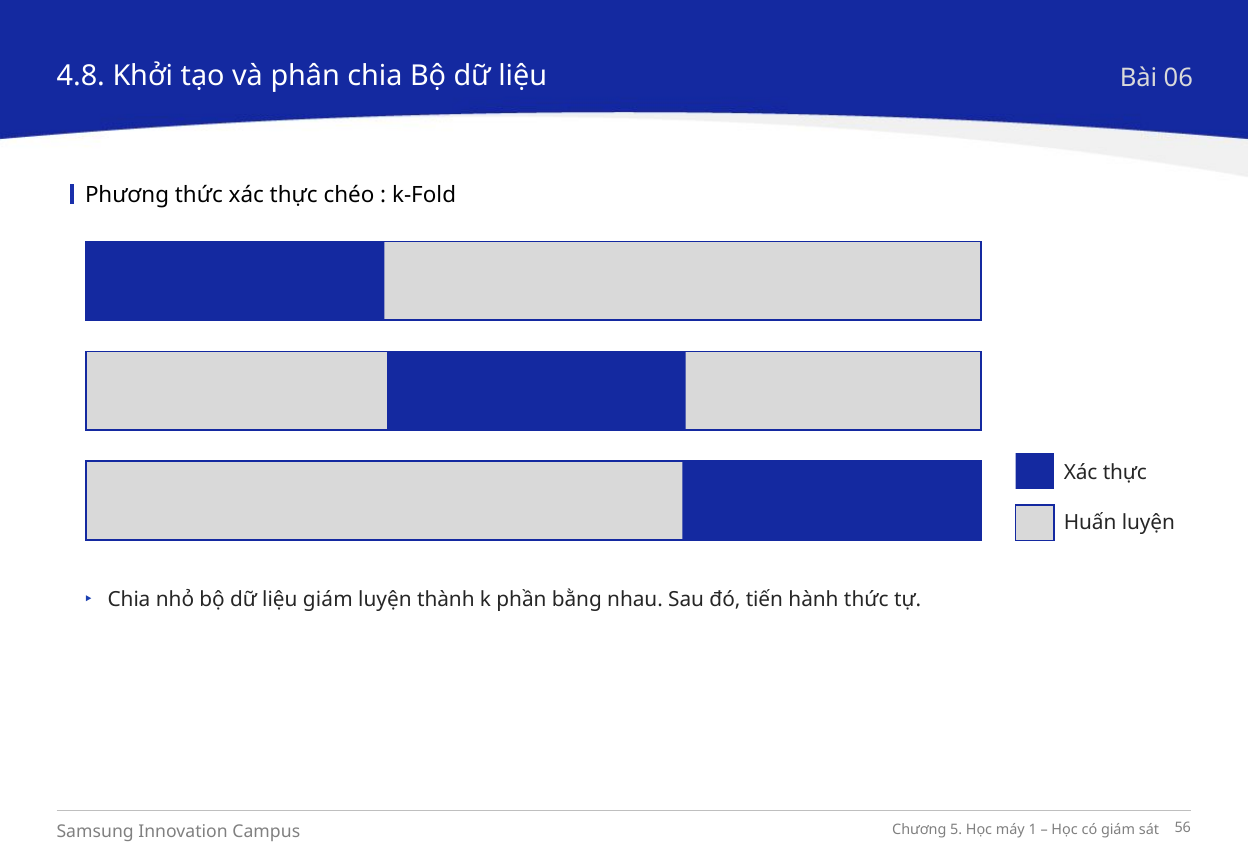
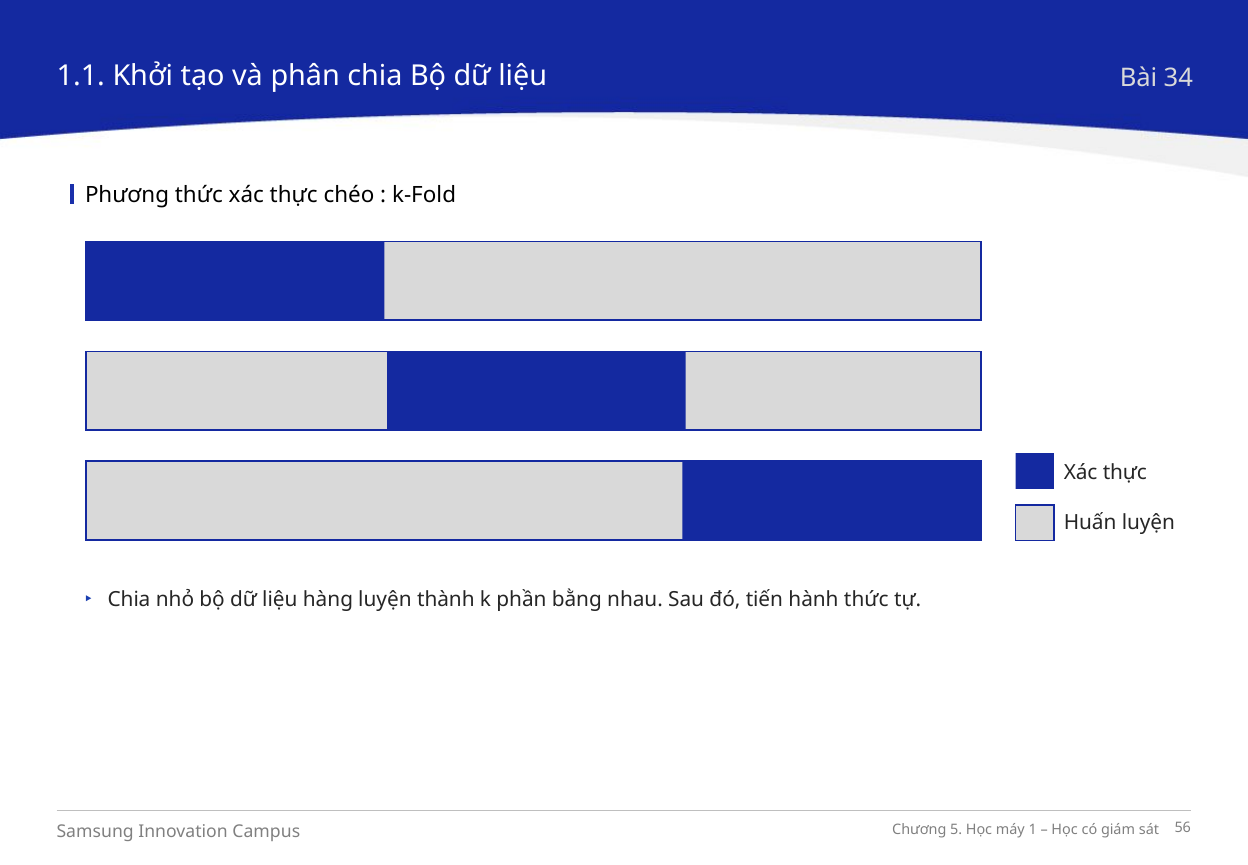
4.8: 4.8 -> 1.1 (81, 76)
06: 06 -> 34 (1178, 78)
liệu giám: giám -> hàng (328, 599)
